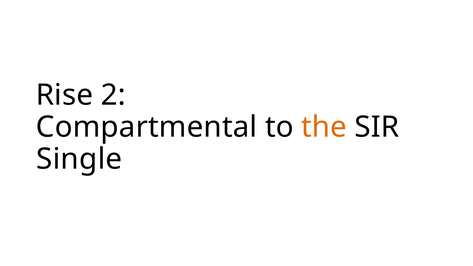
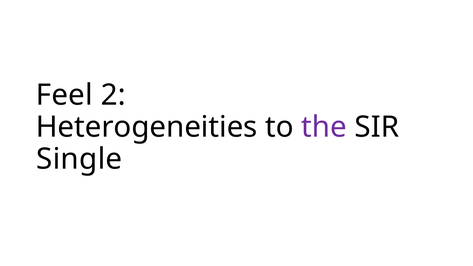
Rise: Rise -> Feel (64, 95)
Compartmental: Compartmental -> Heterogeneities (147, 127)
the colour: orange -> purple (324, 127)
